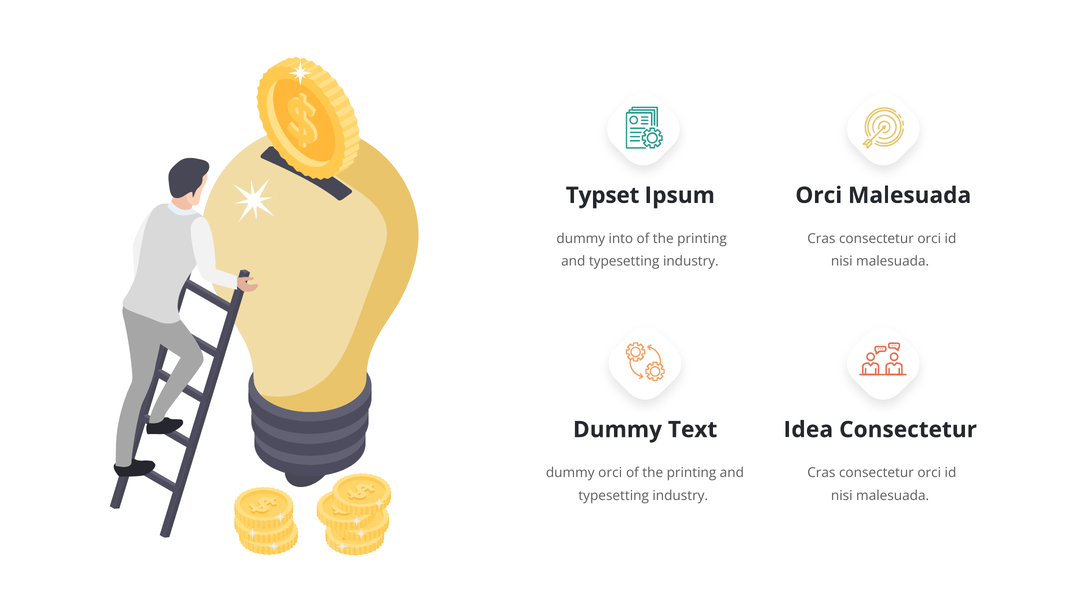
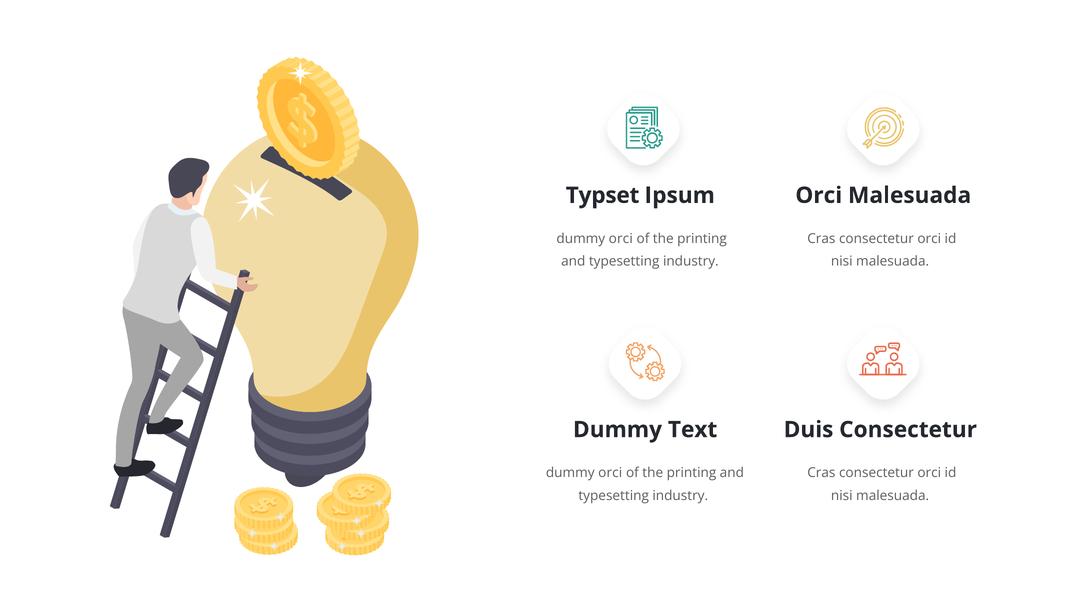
into: into -> orci (621, 239)
Idea: Idea -> Duis (809, 430)
